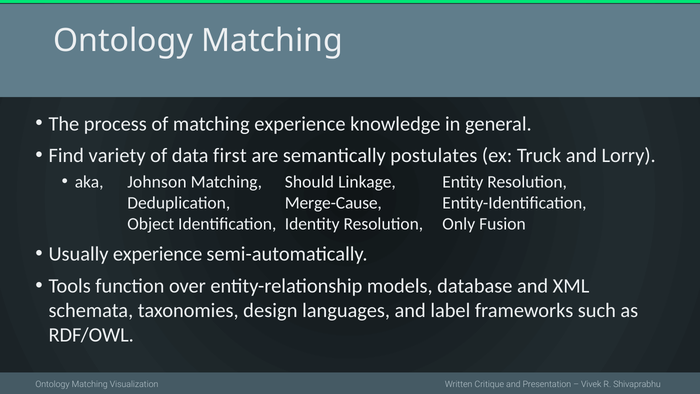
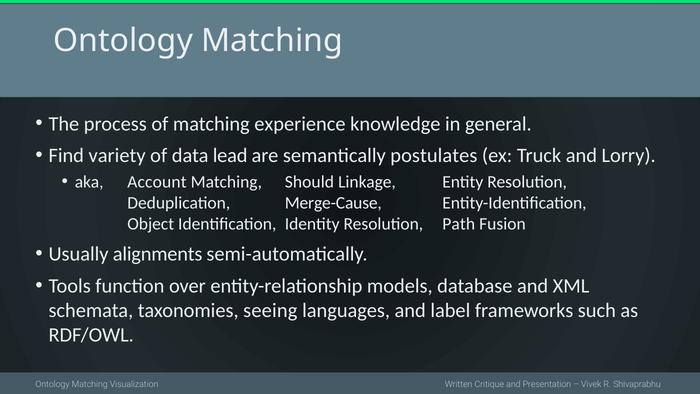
first: first -> lead (230, 155)
Johnson: Johnson -> Account (157, 182)
Only: Only -> Path (459, 224)
Usually experience: experience -> alignments (158, 254)
design: design -> seeing (270, 310)
